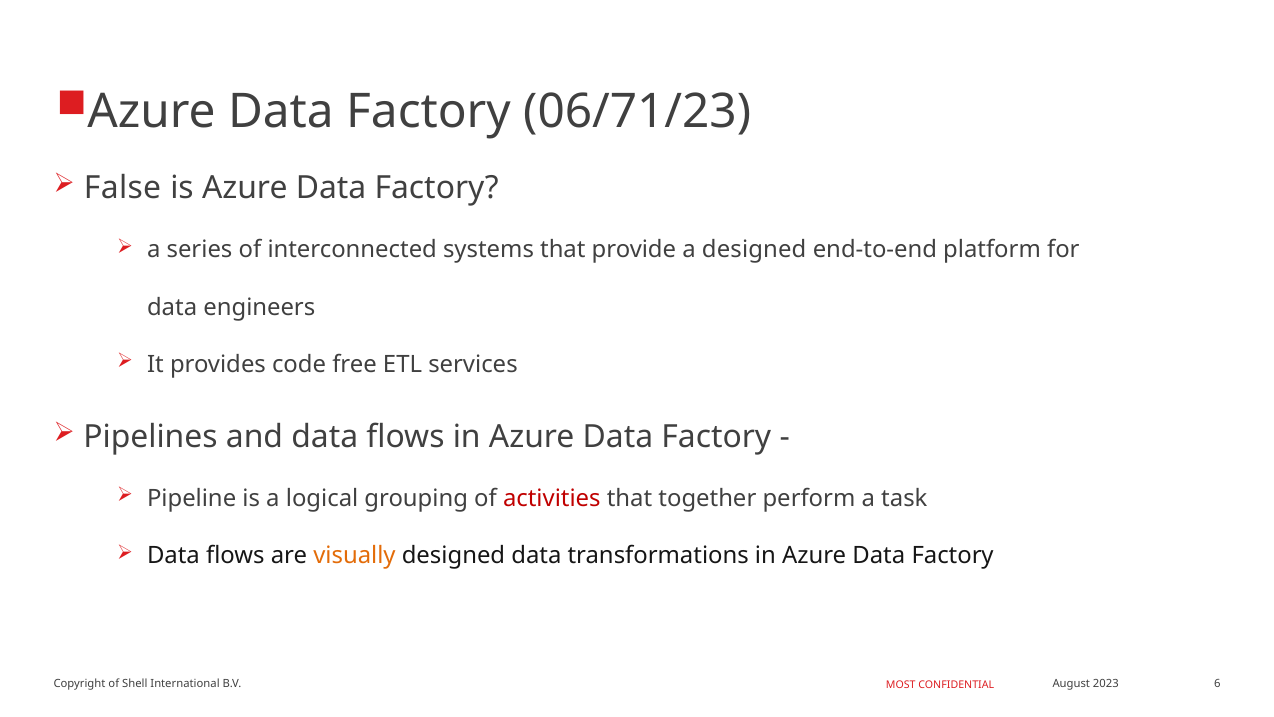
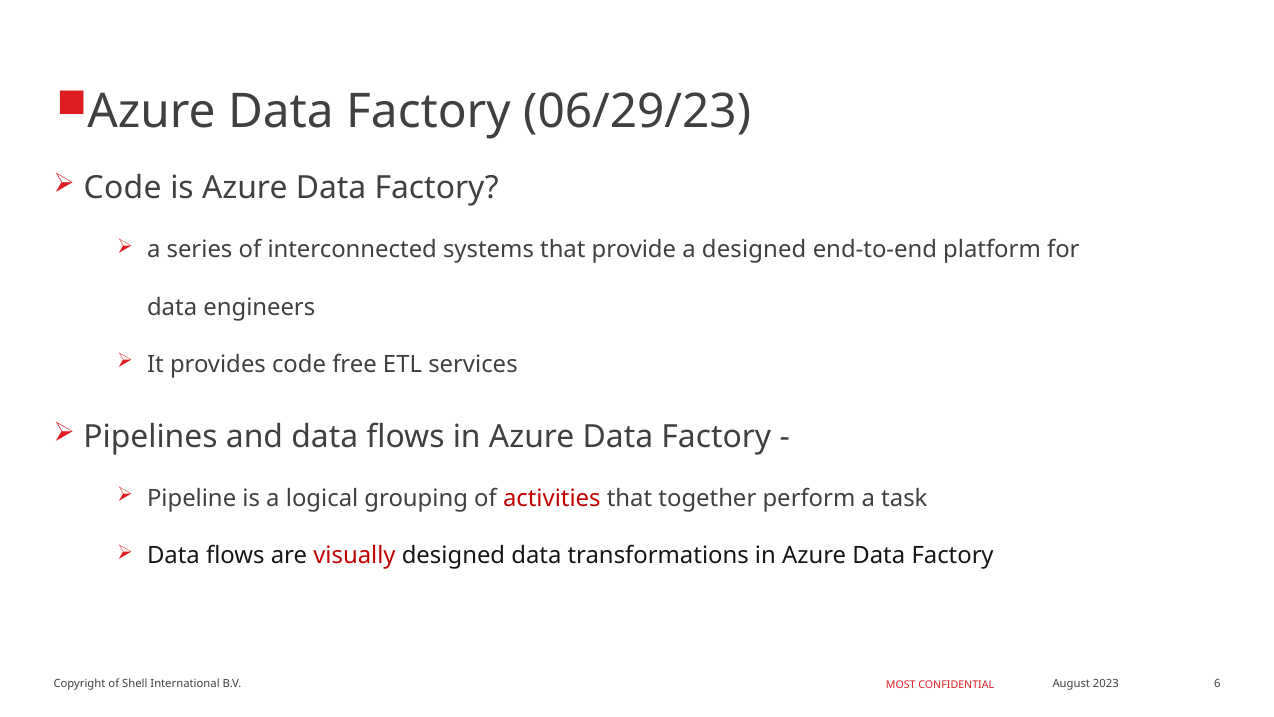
06/71/23: 06/71/23 -> 06/29/23 (637, 112)
False: False -> Code (123, 188)
visually colour: orange -> red (355, 556)
